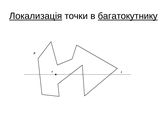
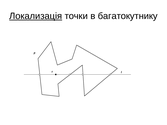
багатокутнику underline: present -> none (128, 16)
